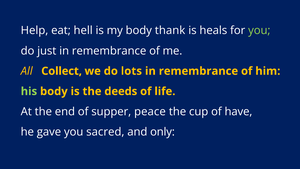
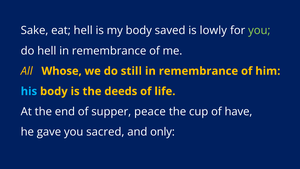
Help: Help -> Sake (35, 30)
thank: thank -> saved (170, 30)
heals: heals -> lowly (213, 30)
do just: just -> hell (47, 51)
Collect: Collect -> Whose (62, 71)
lots: lots -> still (131, 71)
his colour: light green -> light blue (29, 91)
